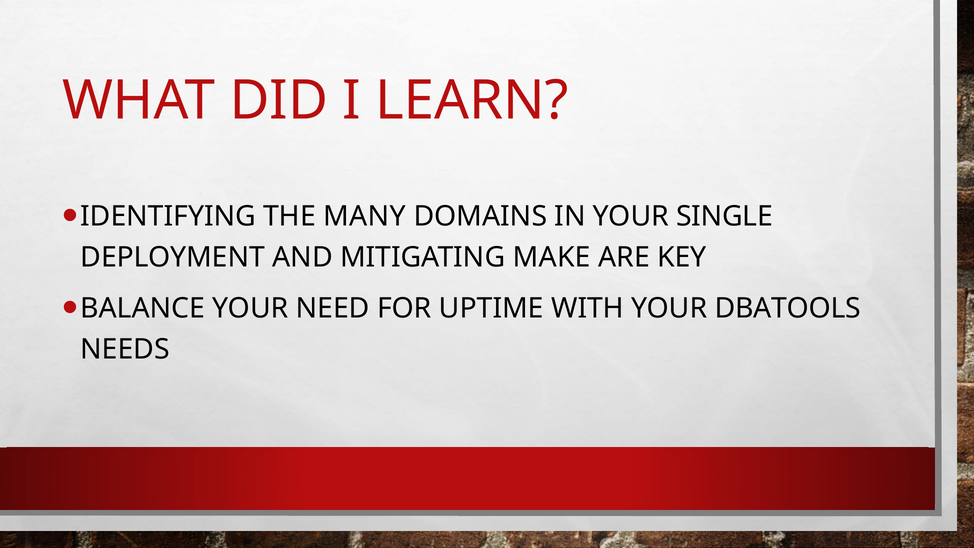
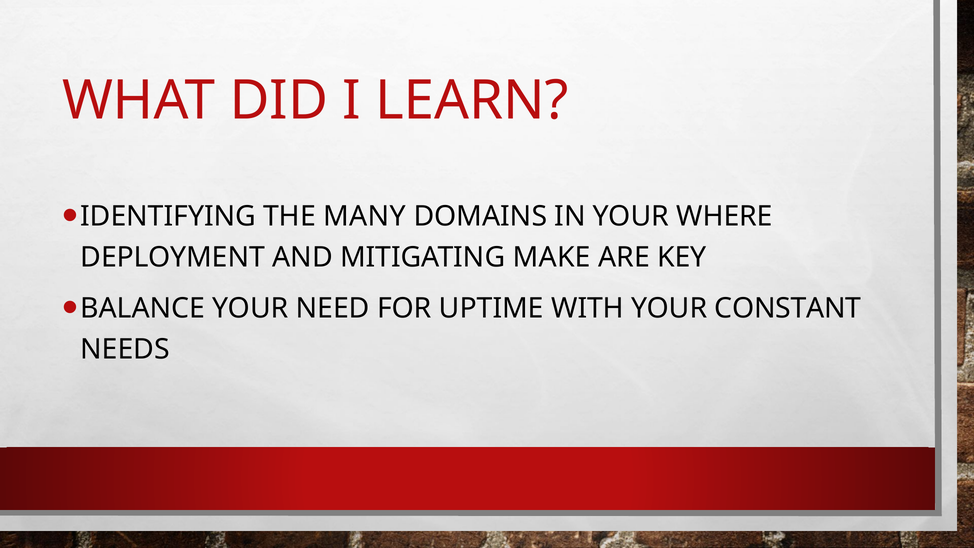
SINGLE: SINGLE -> WHERE (724, 216)
DBATOOLS: DBATOOLS -> CONSTANT (788, 308)
